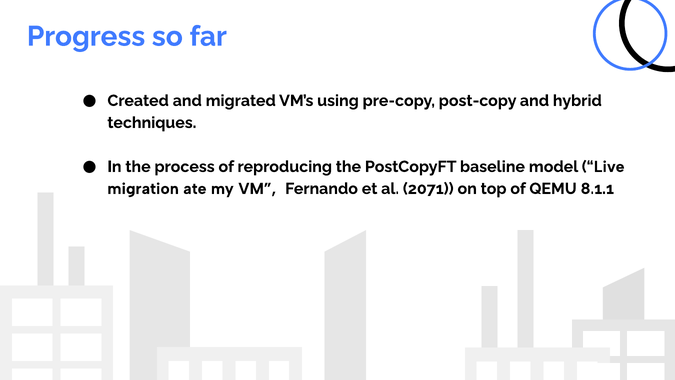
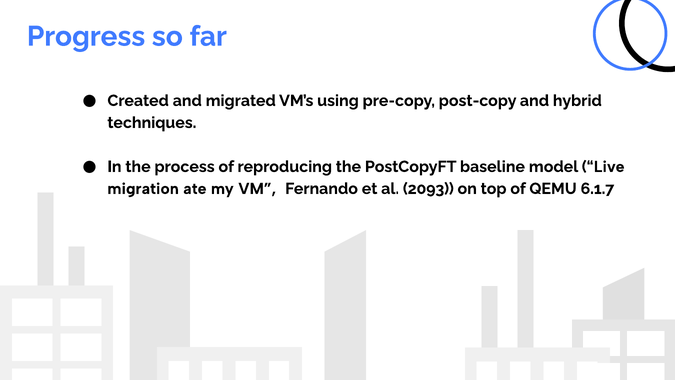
2071: 2071 -> 2093 (428, 189)
8.1.1: 8.1.1 -> 6.1.7 (597, 189)
